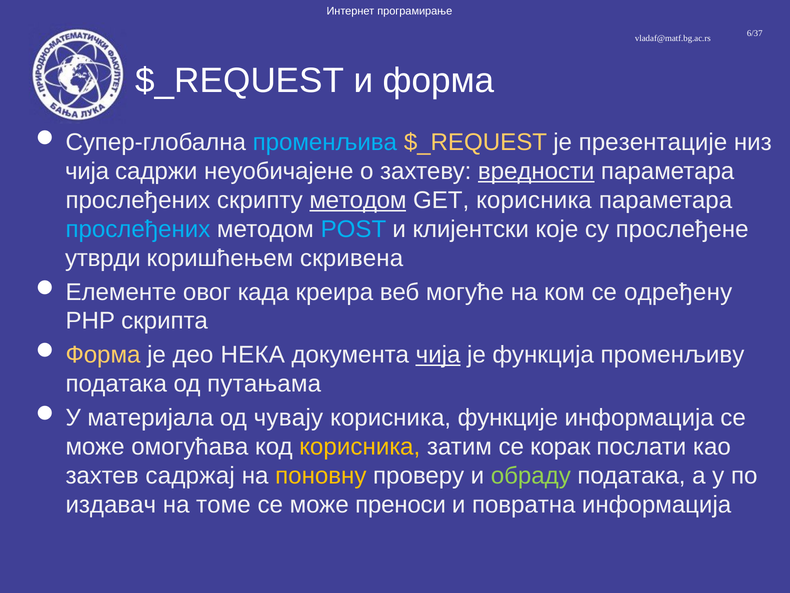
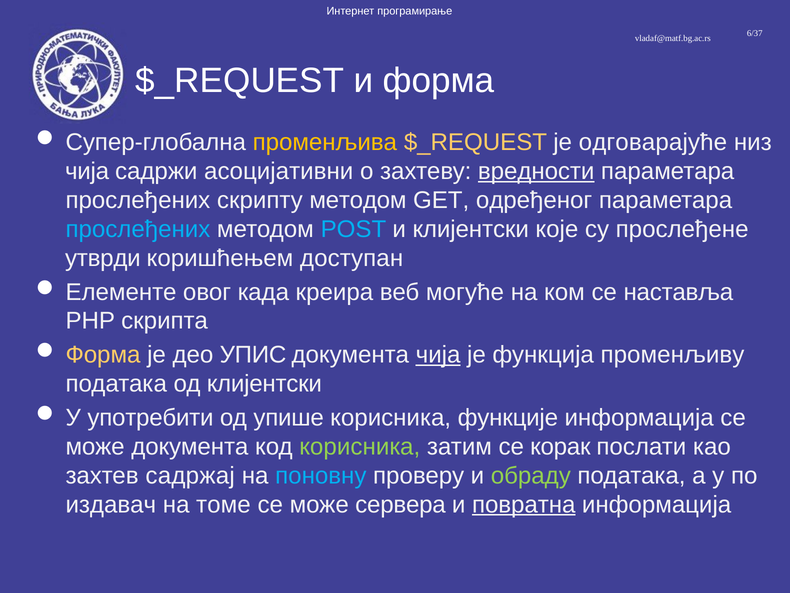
променљива colour: light blue -> yellow (325, 142)
презентације: презентације -> одговарајуће (653, 142)
неуобичајене: неуобичајене -> асоцијативни (279, 171)
методом underline: present -> none (358, 200)
GET корисника: корисника -> одређеног (534, 200)
скривена: скривена -> доступан (352, 258)
одређену: одређену -> наставља (678, 292)
НЕКА: НЕКА -> УПИС (253, 355)
од путањама: путањама -> клијентски (264, 383)
материјала: материјала -> употребити (150, 417)
чувају: чувају -> упише (289, 417)
може омогућава: омогућава -> документа (190, 446)
корисника colour: yellow -> light green (360, 446)
поновну colour: yellow -> light blue (321, 475)
преноси: преноси -> сервера (401, 504)
повратна underline: none -> present (524, 504)
